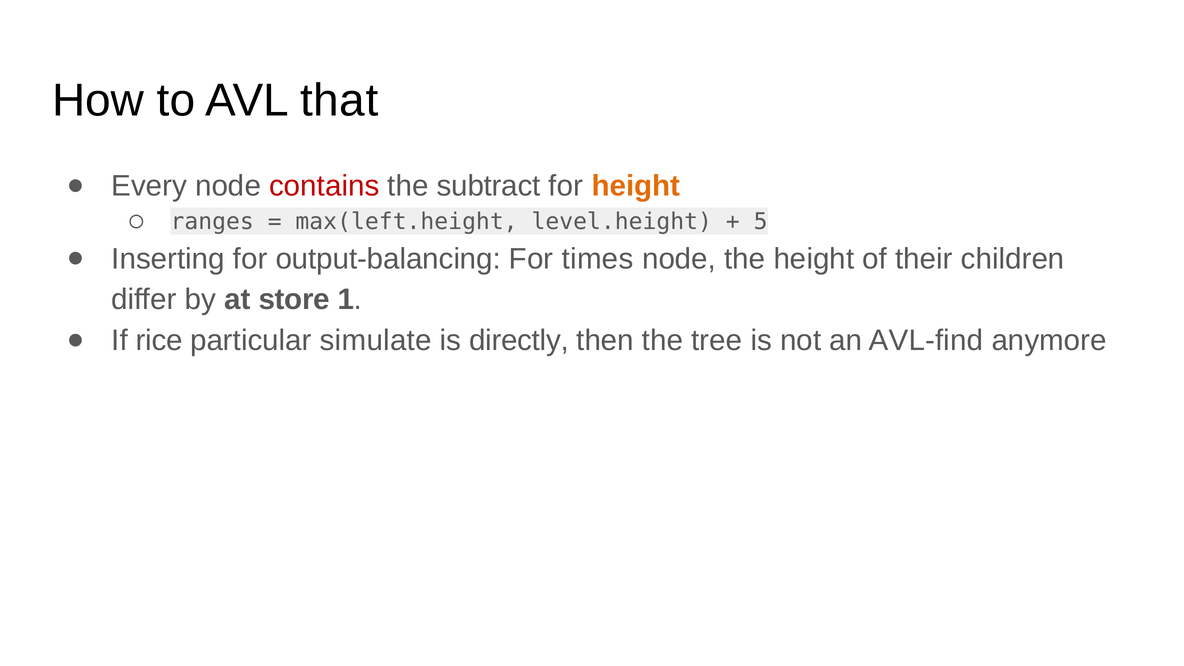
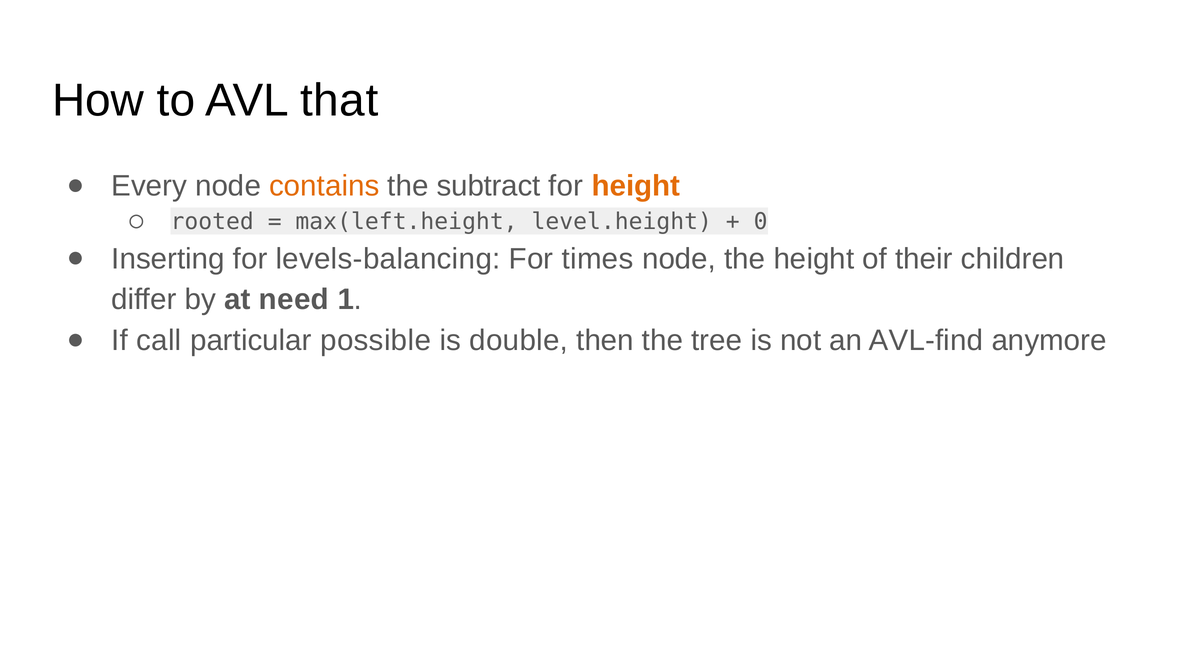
contains colour: red -> orange (324, 186)
ranges: ranges -> rooted (212, 221)
5: 5 -> 0 (761, 221)
output-balancing: output-balancing -> levels-balancing (388, 259)
store: store -> need (294, 300)
rice: rice -> call (159, 340)
simulate: simulate -> possible (376, 340)
directly: directly -> double (519, 340)
